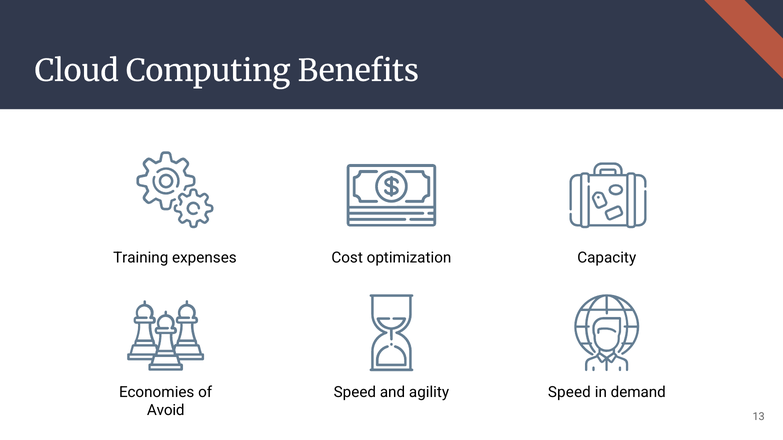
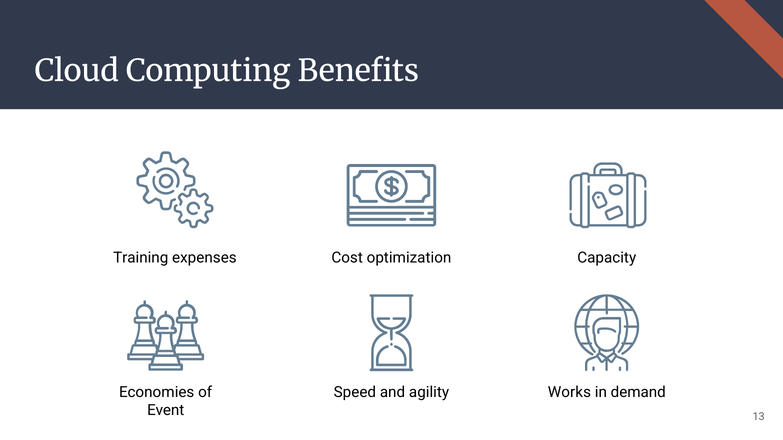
agility Speed: Speed -> Works (569, 393)
Avoid: Avoid -> Event (166, 411)
